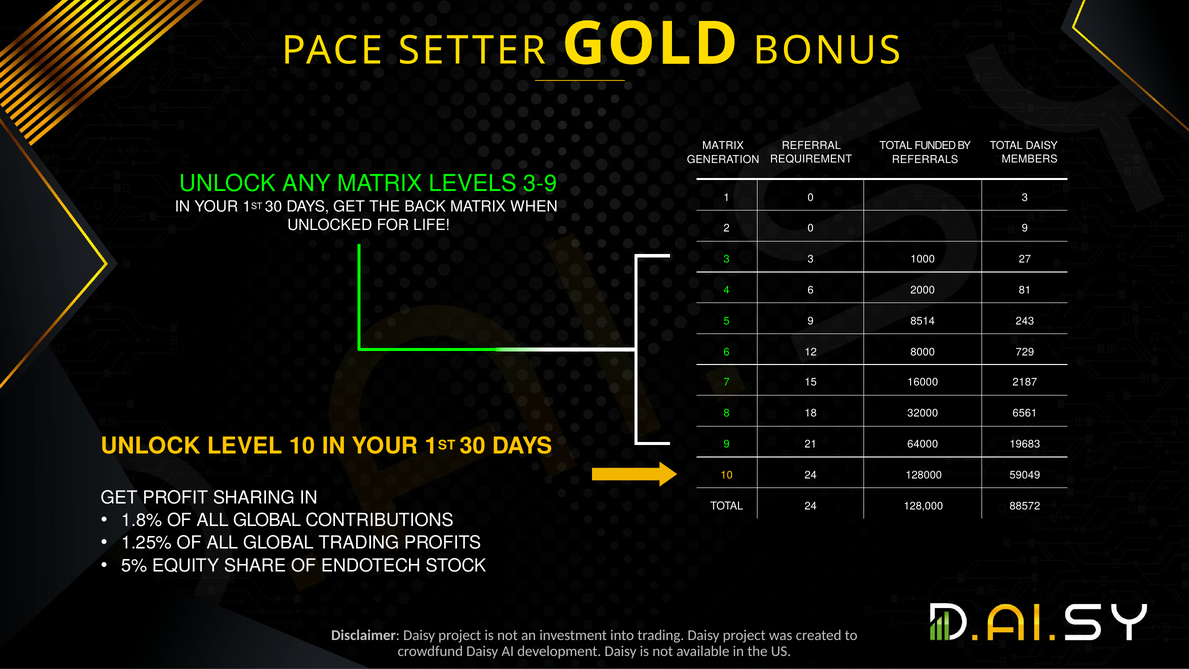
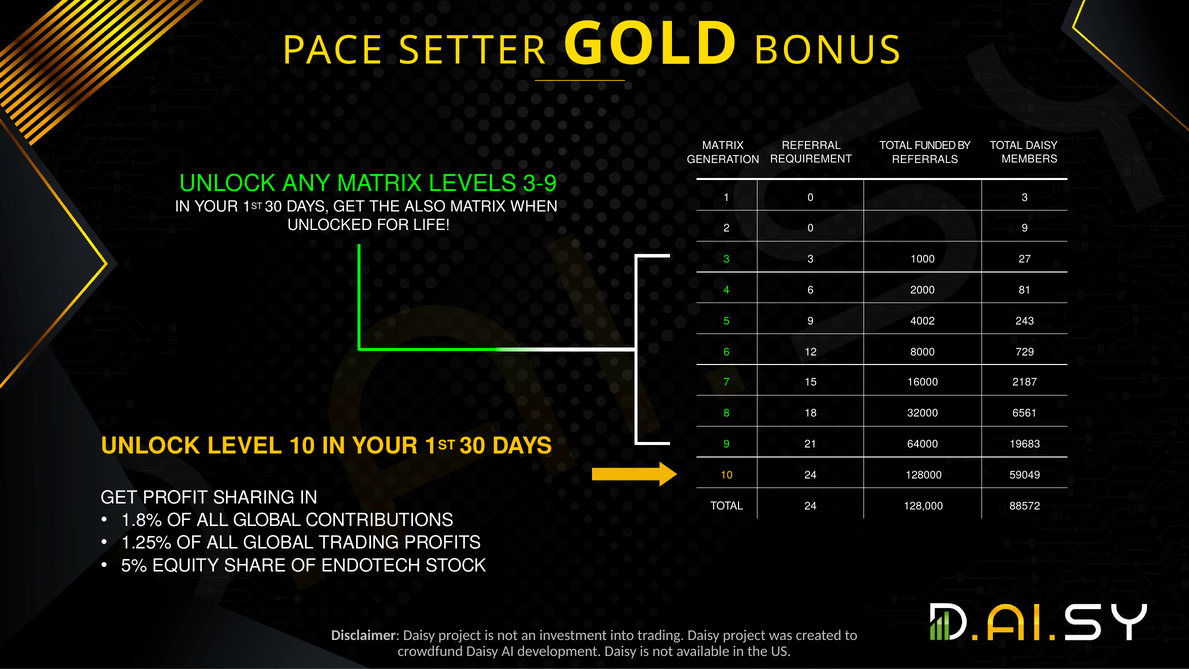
BACK: BACK -> ALSO (425, 207)
8514: 8514 -> 4002 (923, 321)
